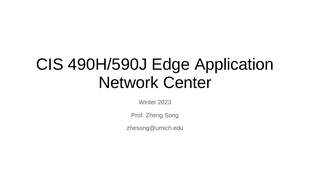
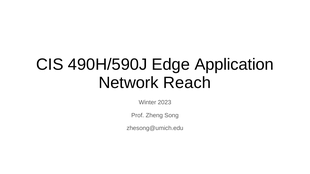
Center: Center -> Reach (187, 83)
